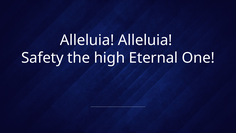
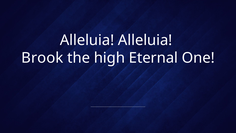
Safety: Safety -> Brook (42, 58)
